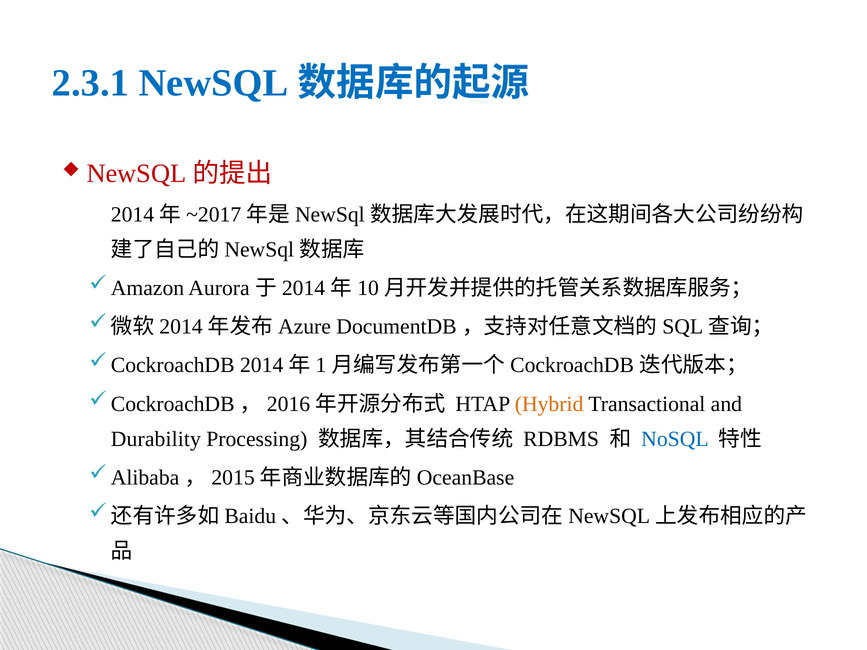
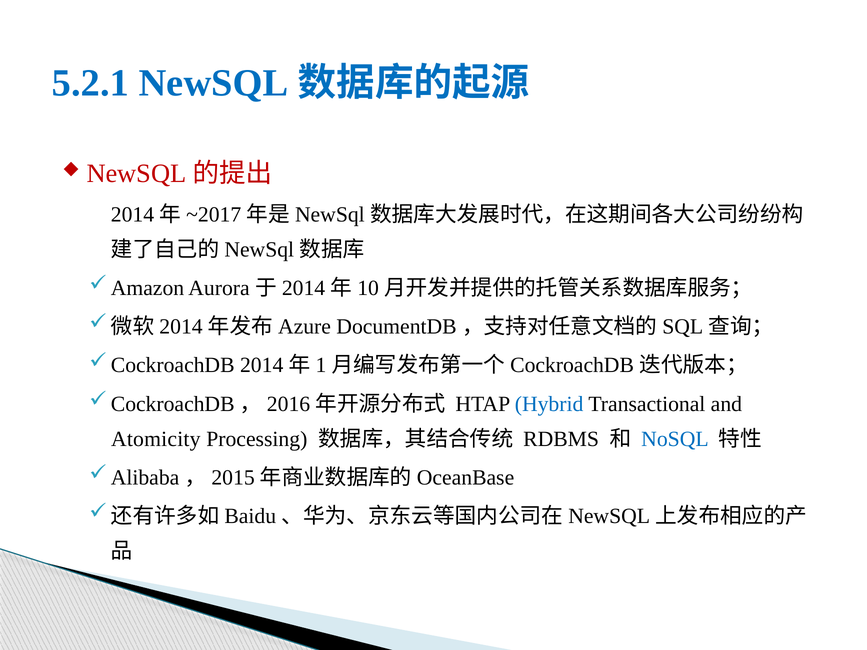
2.3.1: 2.3.1 -> 5.2.1 (90, 83)
Hybrid colour: orange -> blue (549, 404)
Durability: Durability -> Atomicity (156, 439)
